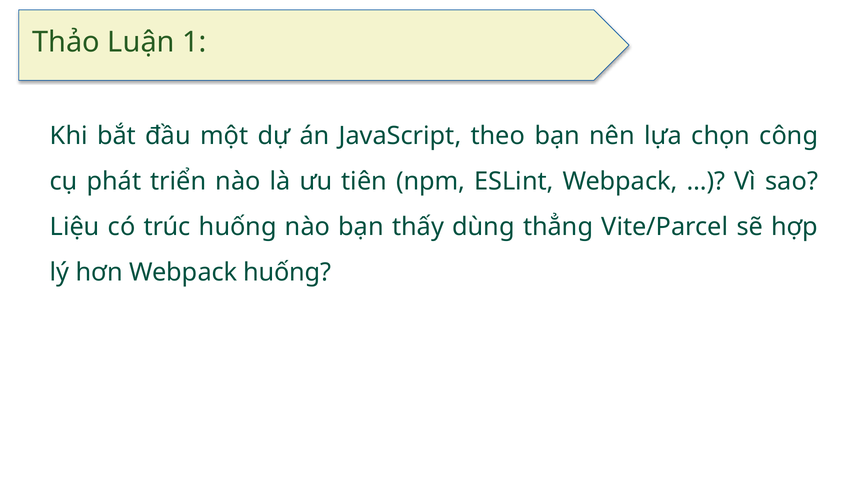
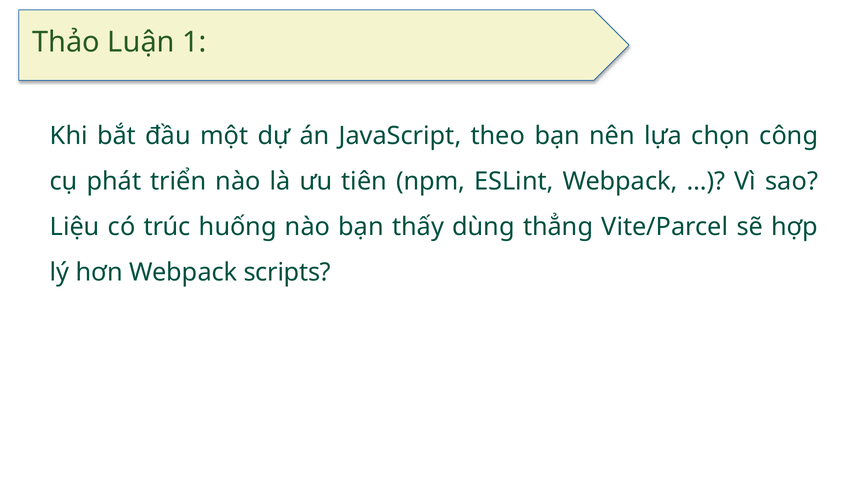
Webpack huống: huống -> scripts (287, 273)
